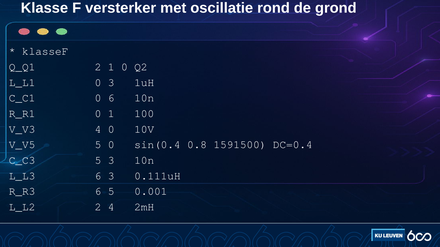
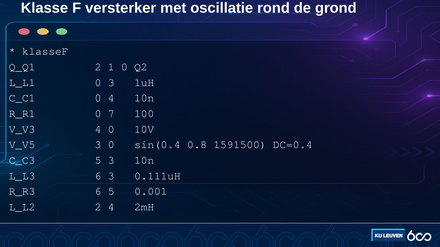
0 6: 6 -> 4 (111, 98)
0 1: 1 -> 7 (111, 114)
V_V5 5: 5 -> 3 (98, 145)
